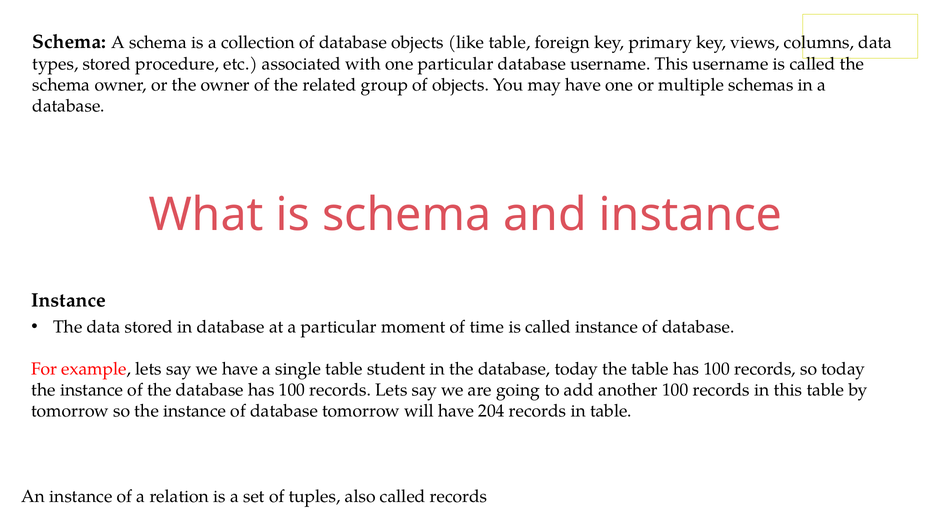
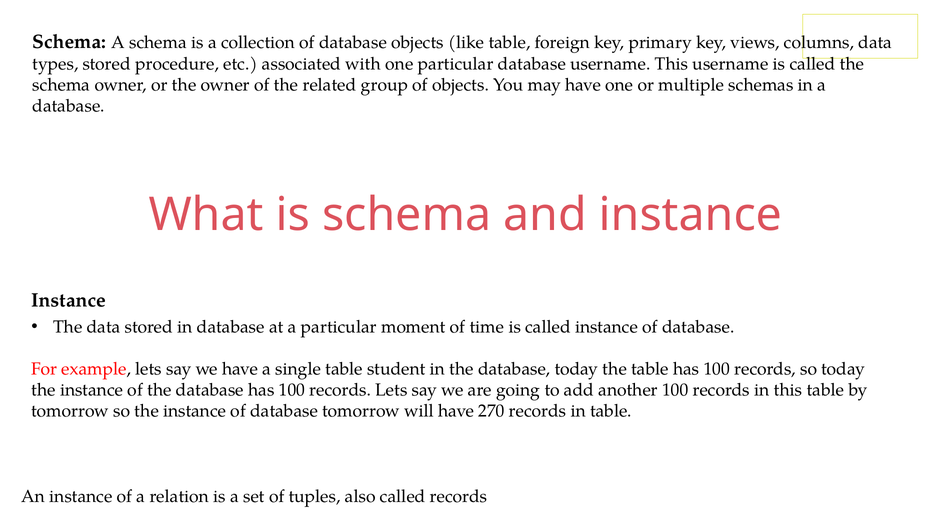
204: 204 -> 270 (492, 411)
